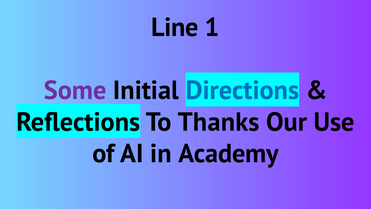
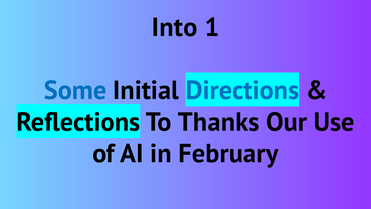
Line: Line -> Into (175, 27)
Some colour: purple -> blue (75, 90)
Academy: Academy -> February (228, 153)
